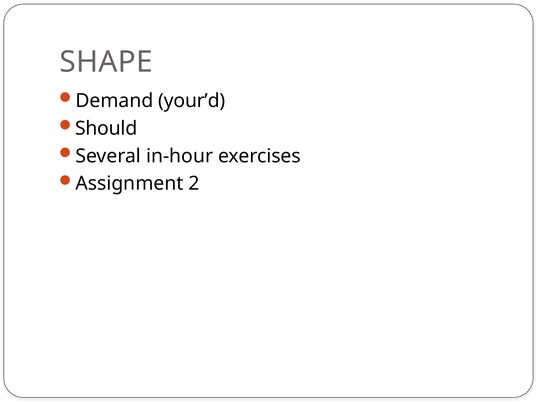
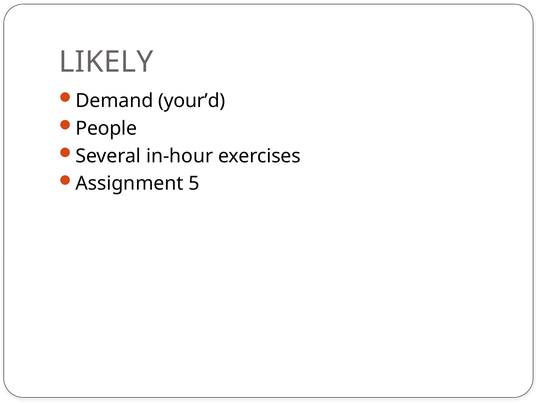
SHAPE: SHAPE -> LIKELY (106, 62)
Should: Should -> People (106, 128)
2: 2 -> 5 (194, 183)
